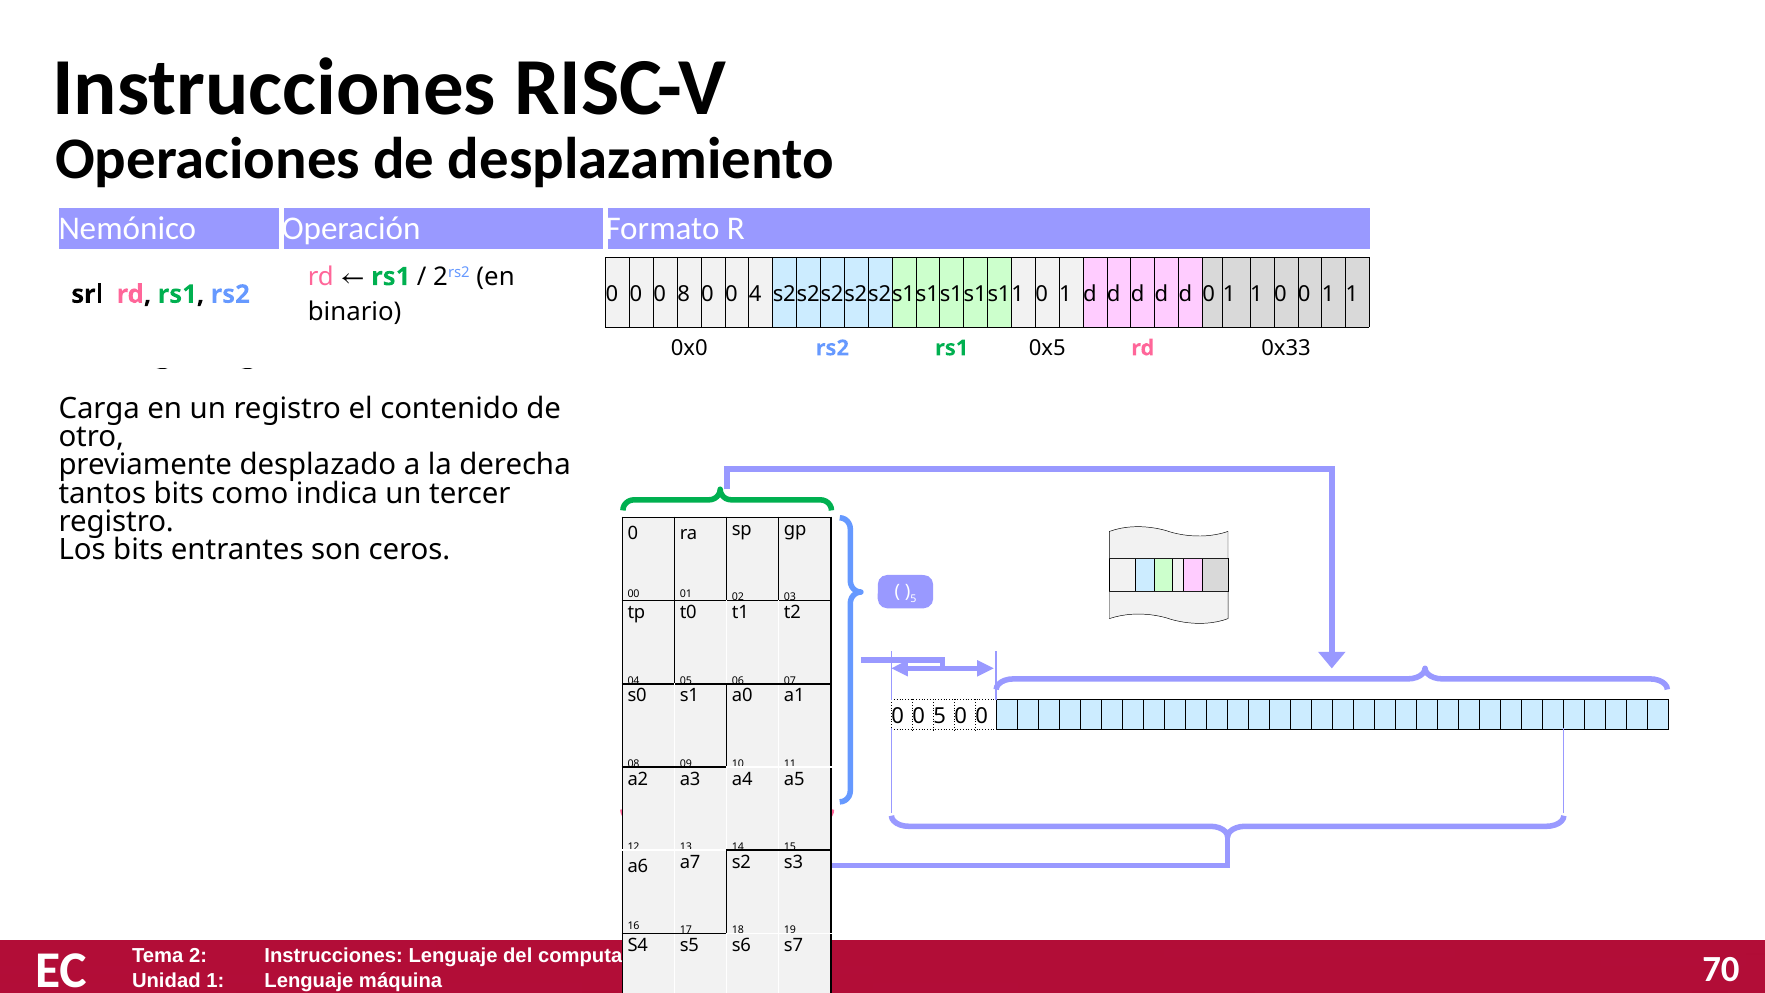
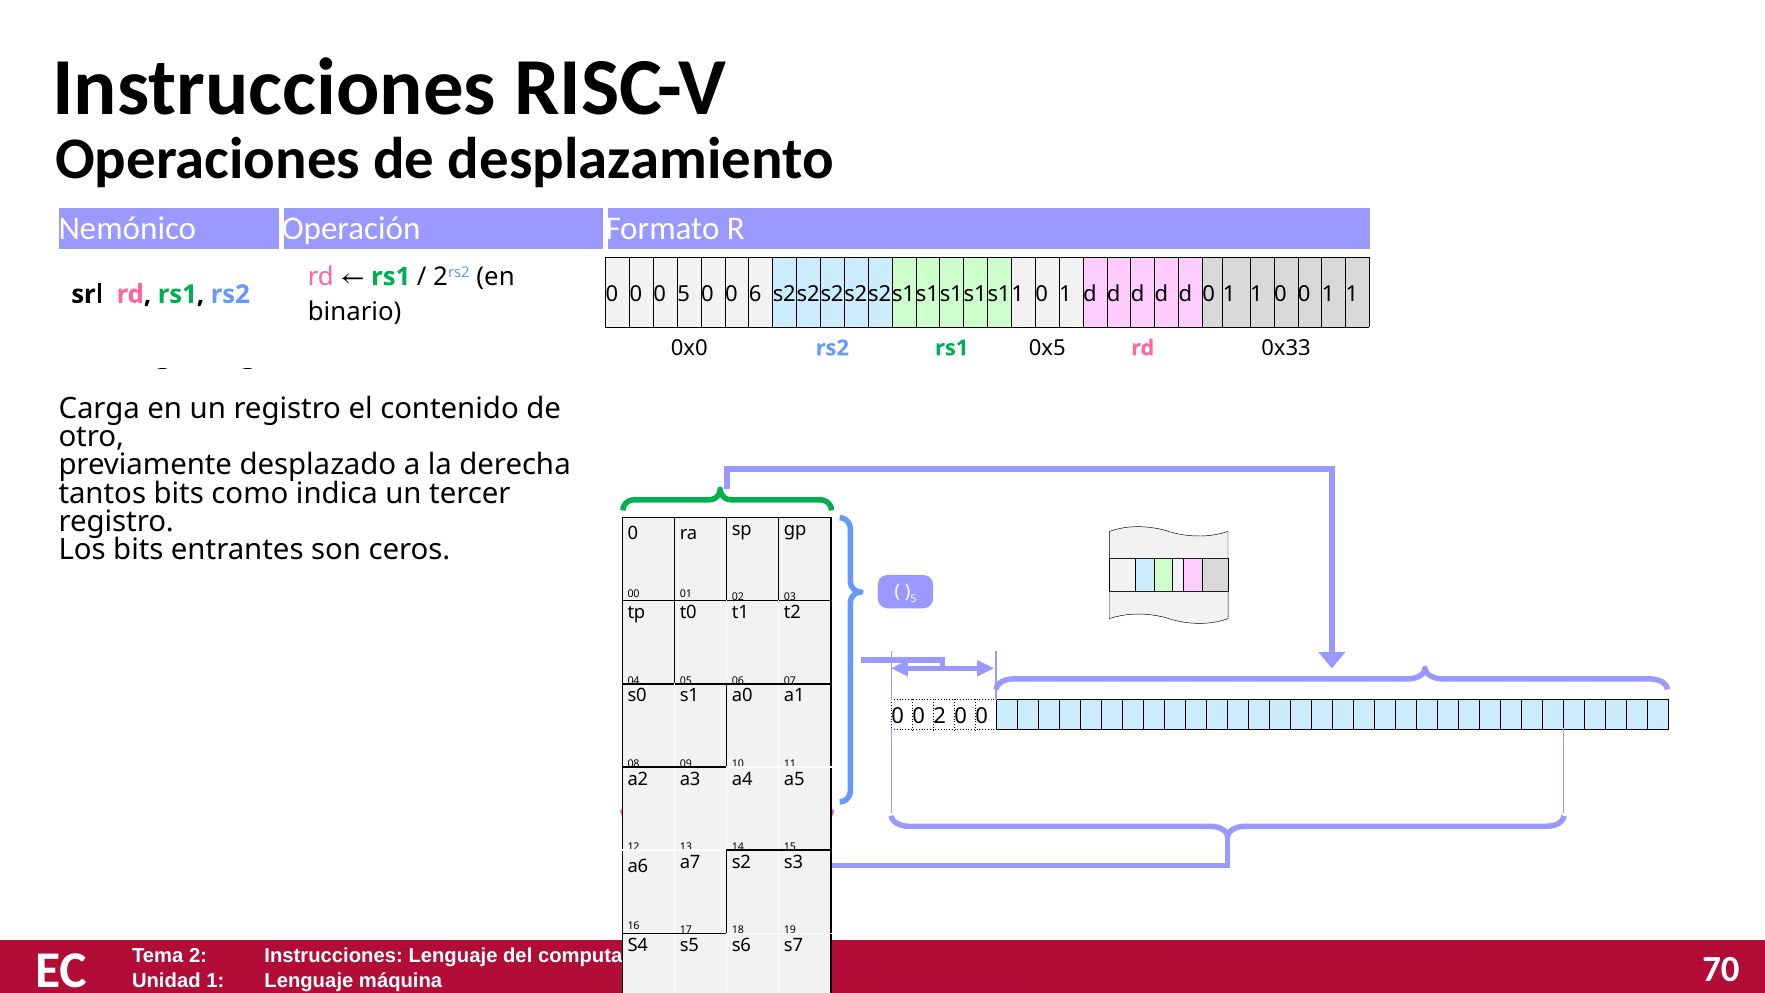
0 8: 8 -> 5 (684, 294)
4: 4 -> 6 (755, 294)
0 5: 5 -> 2 (940, 716)
